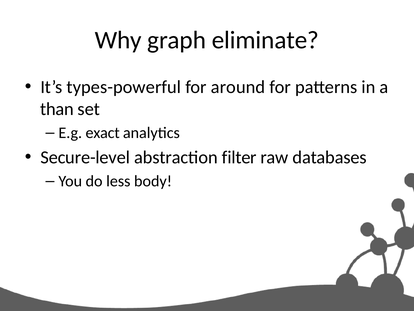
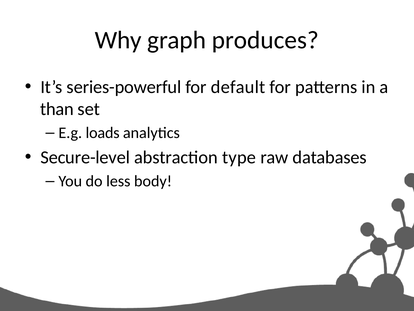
eliminate: eliminate -> produces (265, 40)
types-powerful: types-powerful -> series-powerful (124, 87)
around: around -> default (238, 87)
exact: exact -> loads (103, 133)
filter: filter -> type (239, 157)
